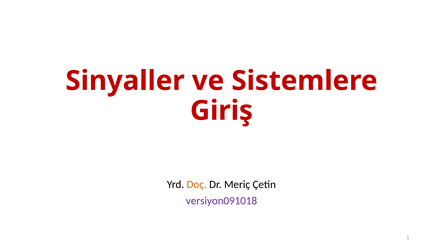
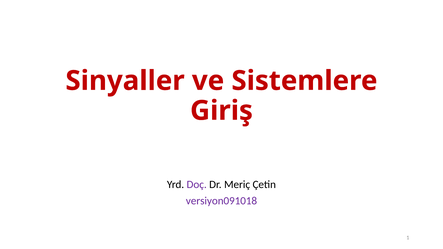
Doç colour: orange -> purple (197, 185)
